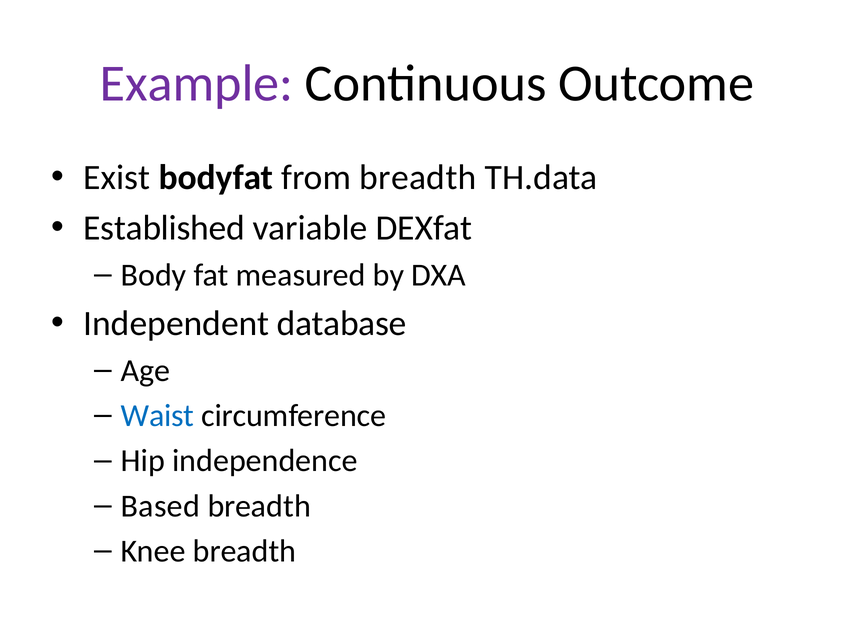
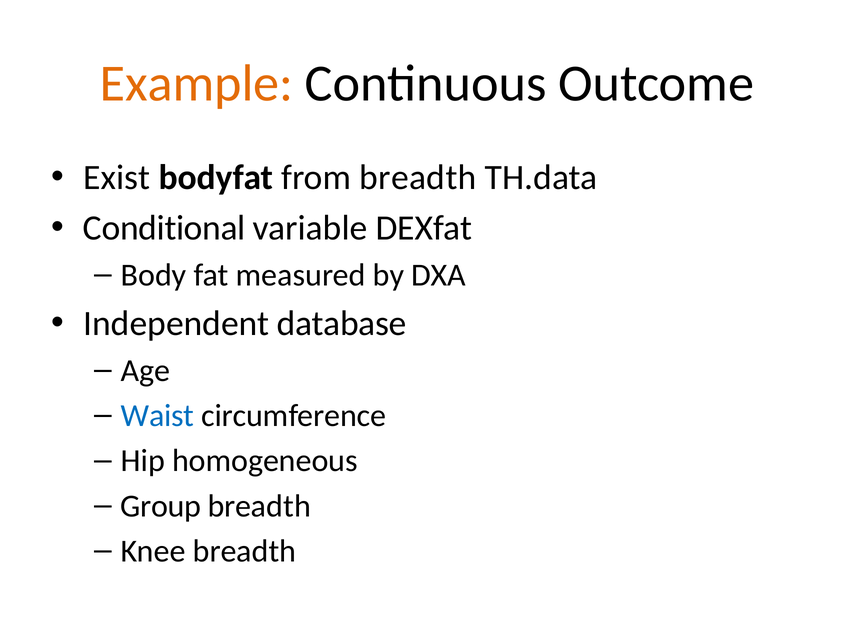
Example colour: purple -> orange (197, 84)
Established: Established -> Conditional (164, 228)
independence: independence -> homogeneous (265, 461)
Based: Based -> Group (161, 506)
